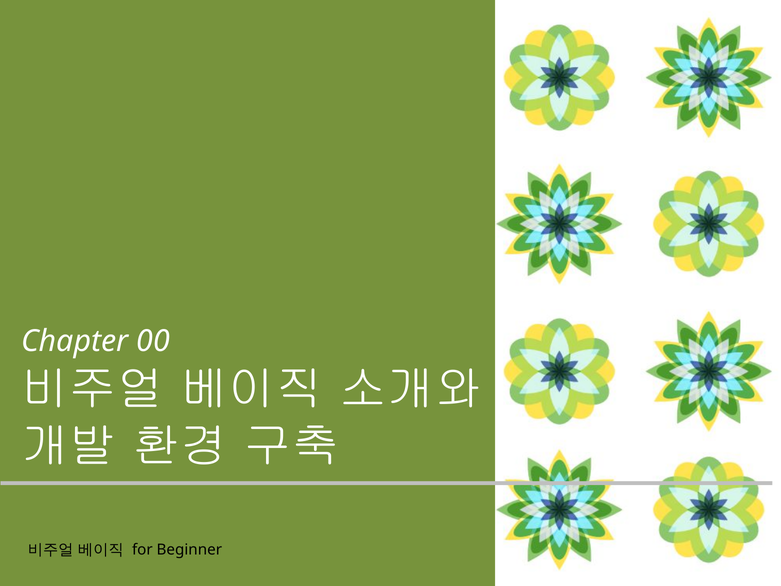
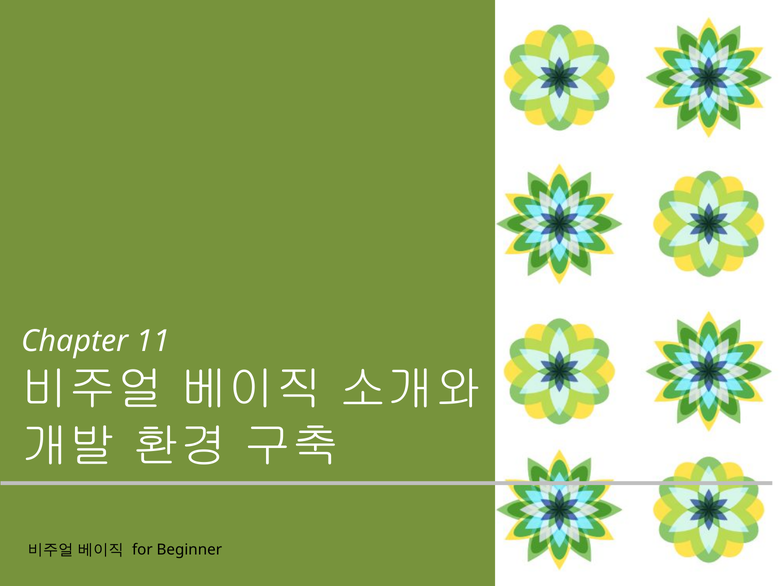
00: 00 -> 11 (153, 341)
